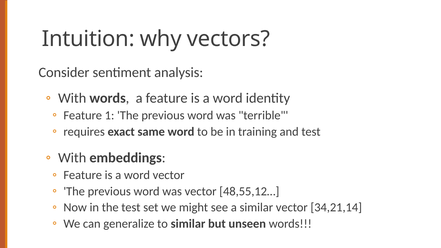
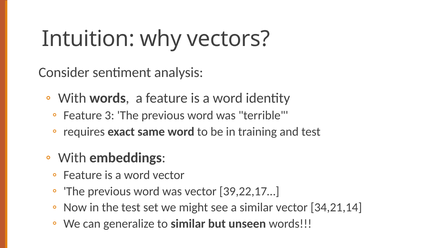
1: 1 -> 3 (110, 115)
48,55,12…: 48,55,12… -> 39,22,17… (249, 191)
